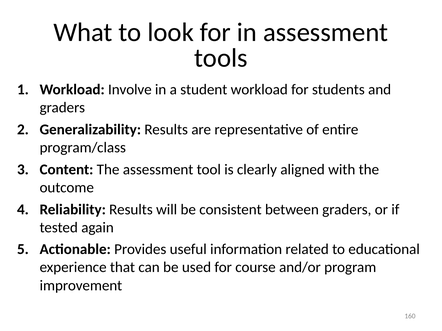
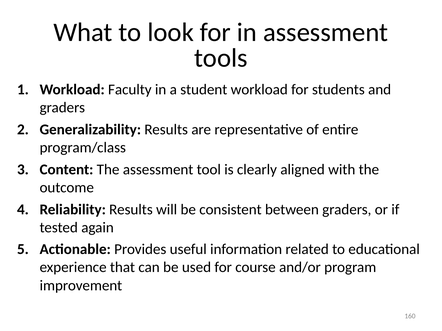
Involve: Involve -> Faculty (130, 90)
